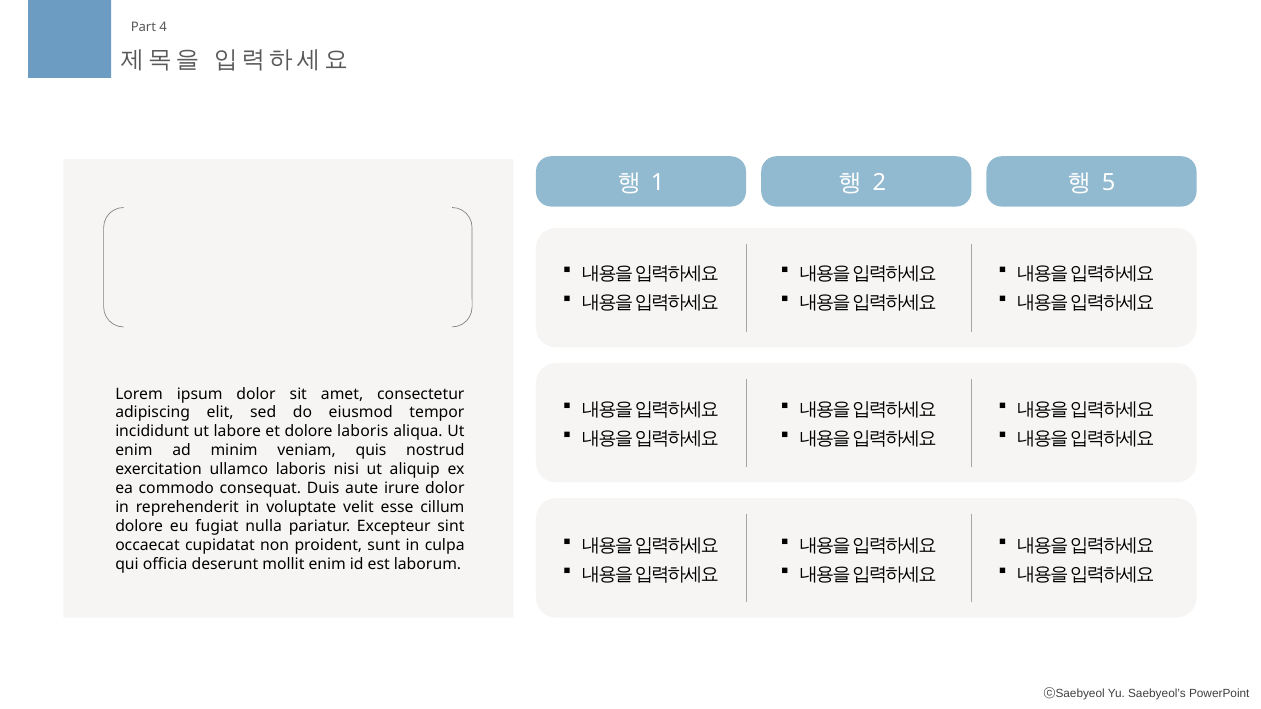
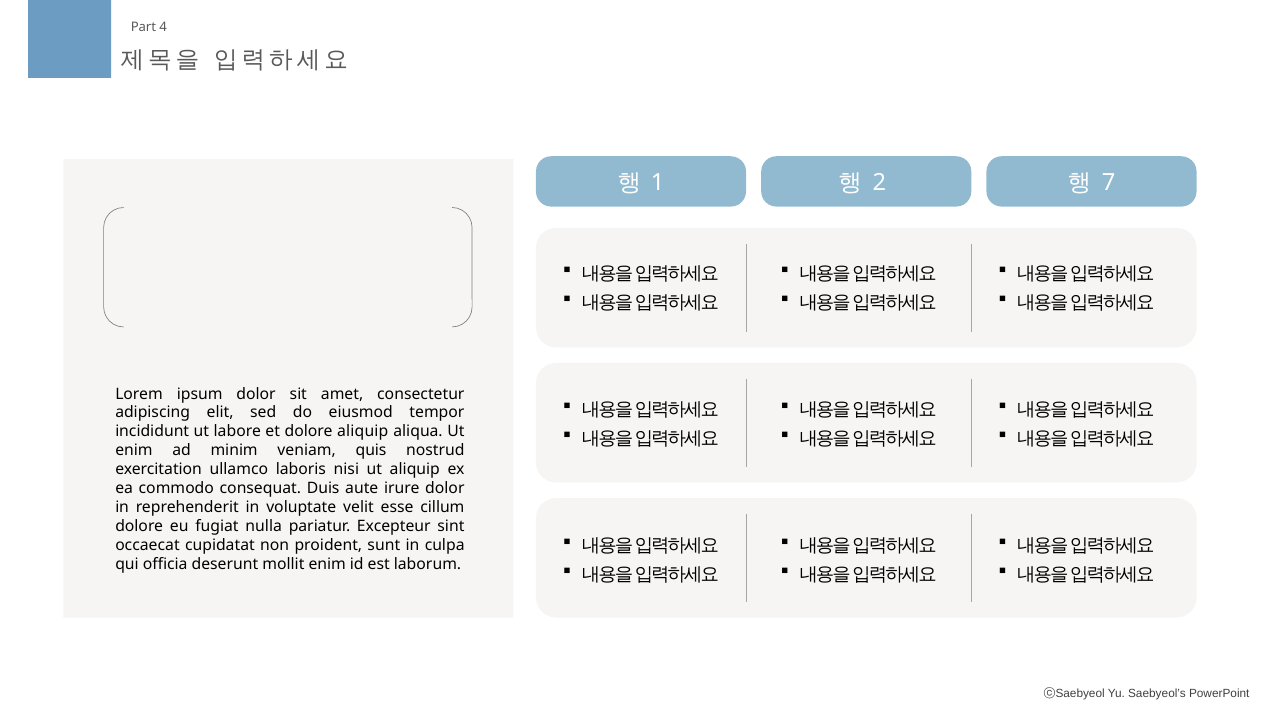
5: 5 -> 7 (1109, 183)
dolore laboris: laboris -> aliquip (363, 432)
